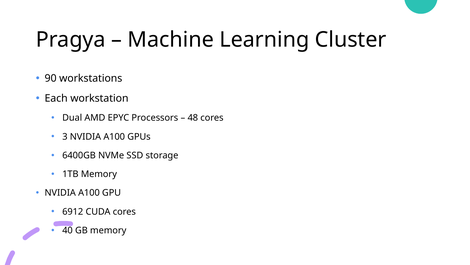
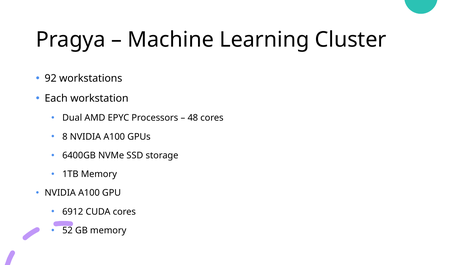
90: 90 -> 92 (51, 78)
3: 3 -> 8 (65, 136)
40: 40 -> 52 (67, 230)
